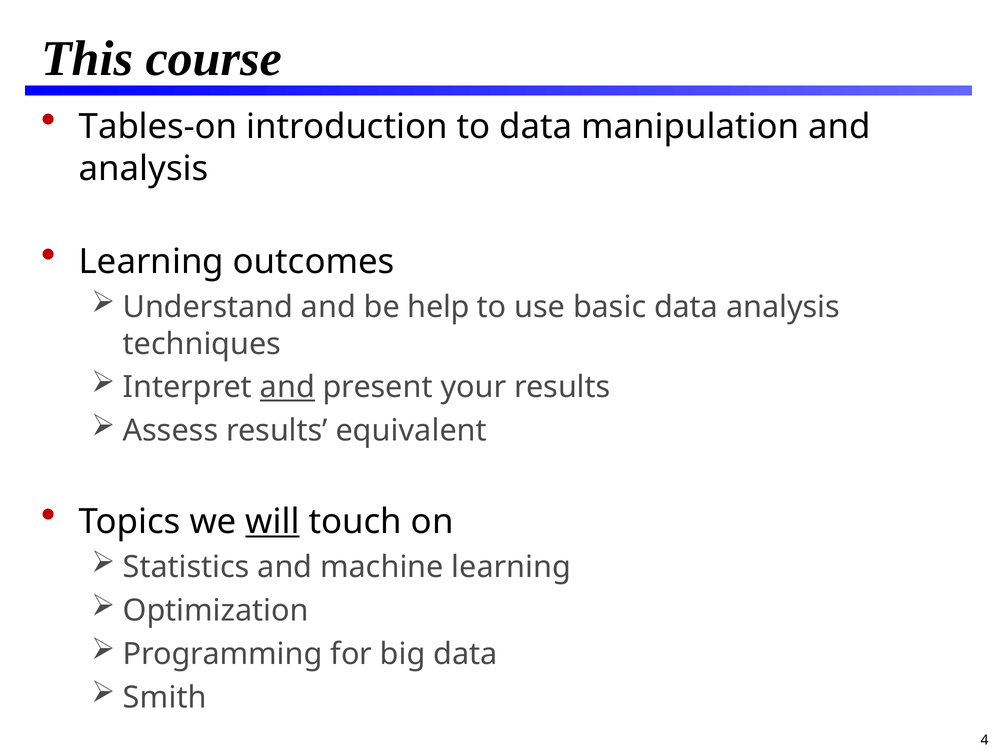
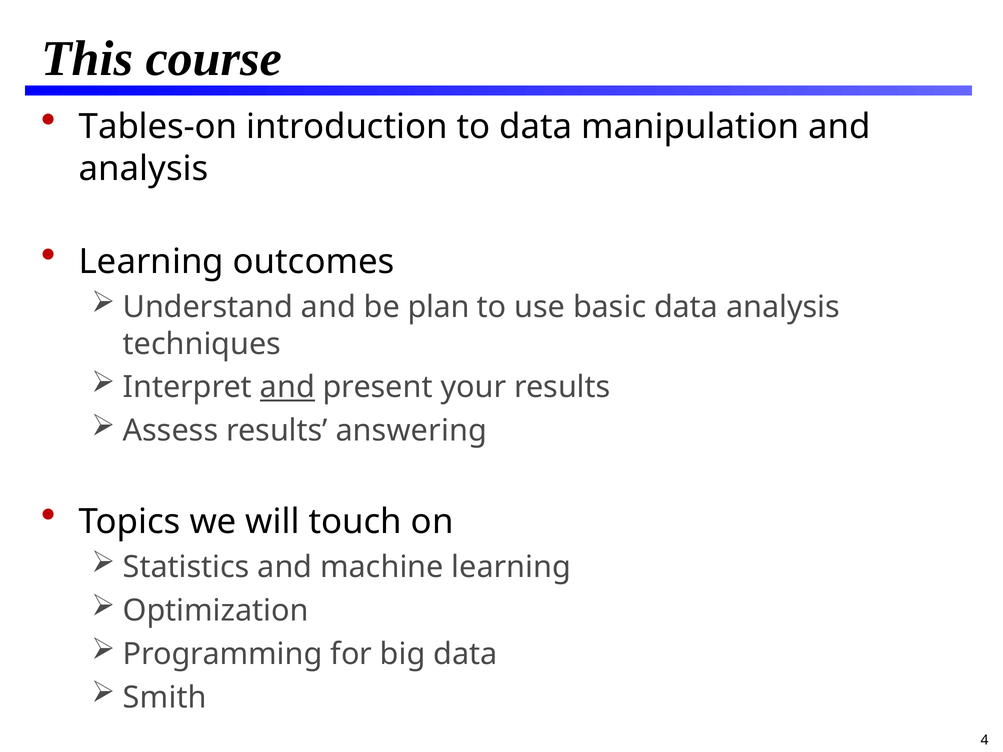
help: help -> plan (439, 307)
equivalent: equivalent -> answering (411, 431)
will underline: present -> none (272, 522)
